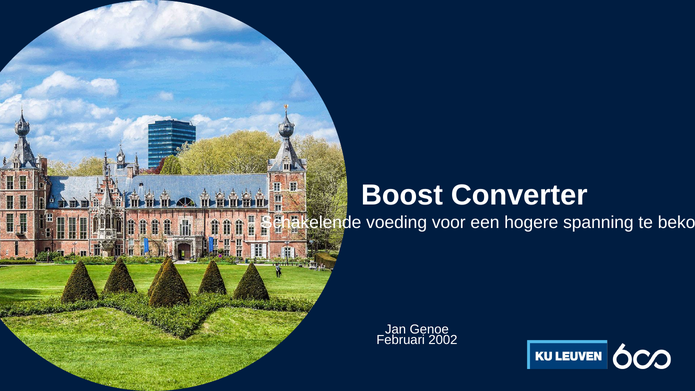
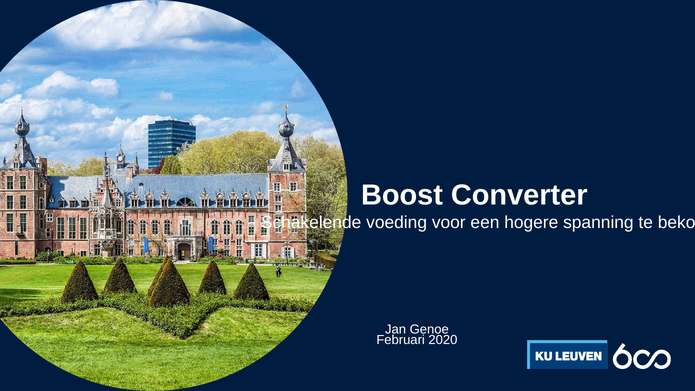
2002: 2002 -> 2020 (443, 340)
